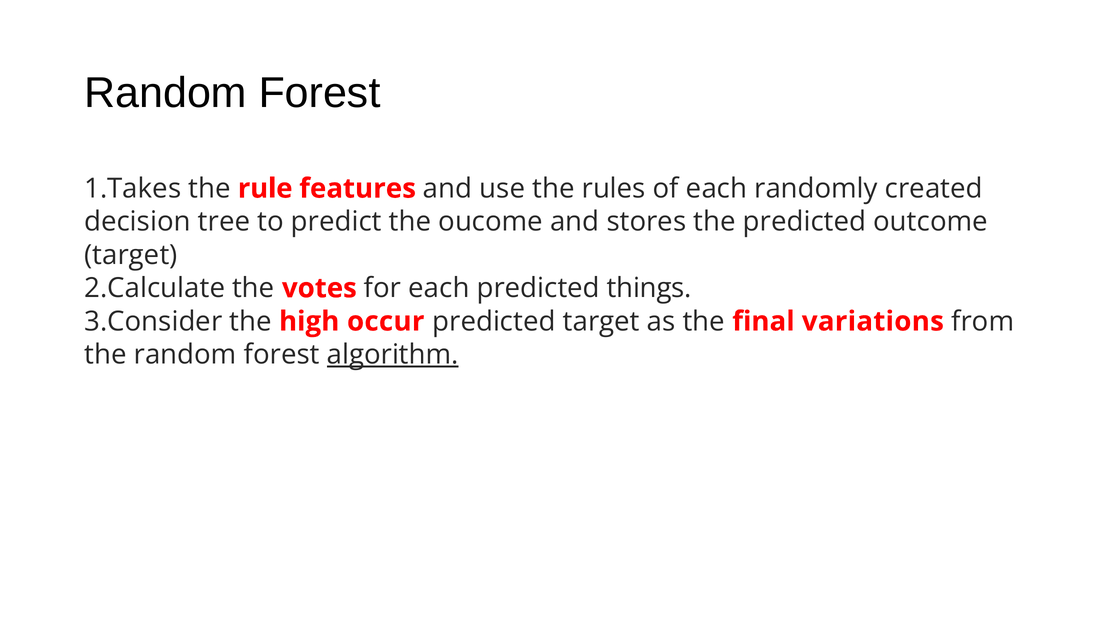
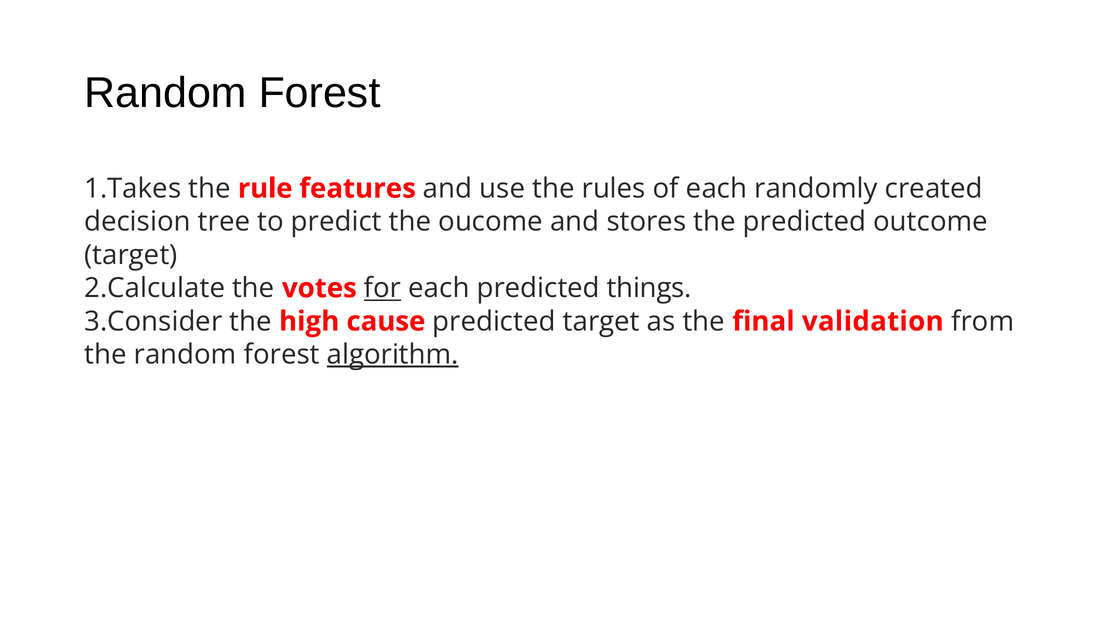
for underline: none -> present (383, 288)
occur: occur -> cause (386, 321)
variations: variations -> validation (873, 321)
